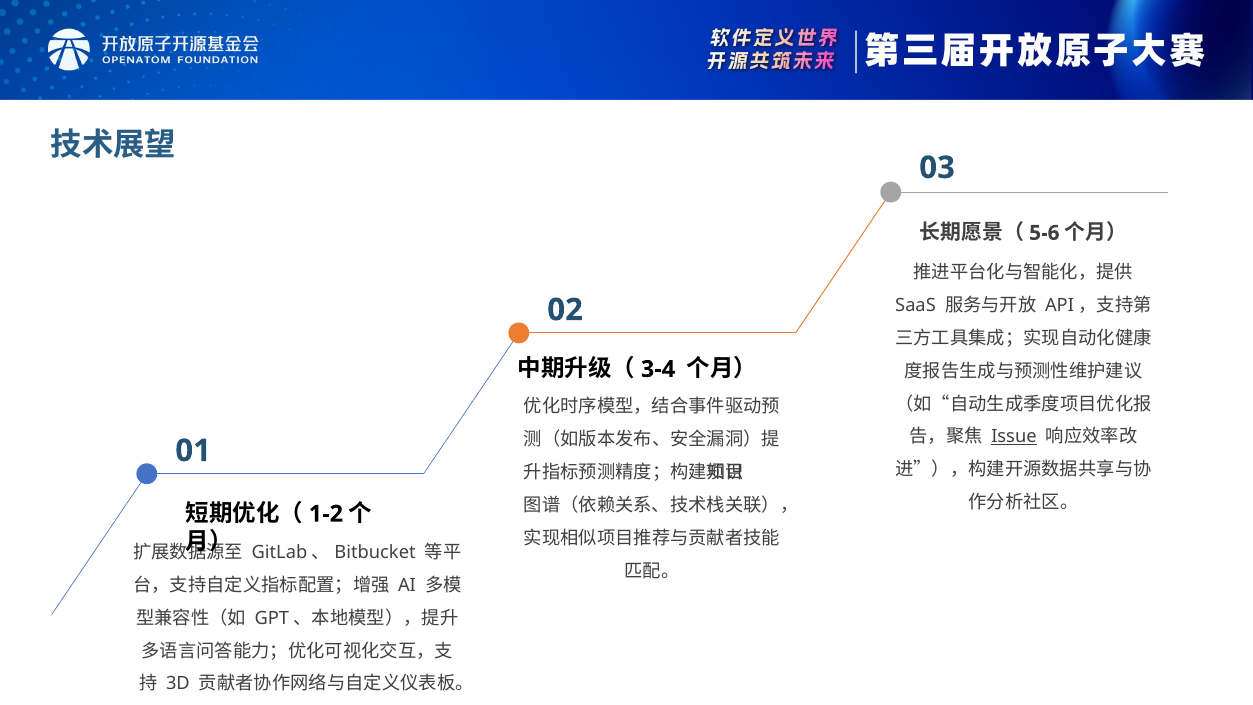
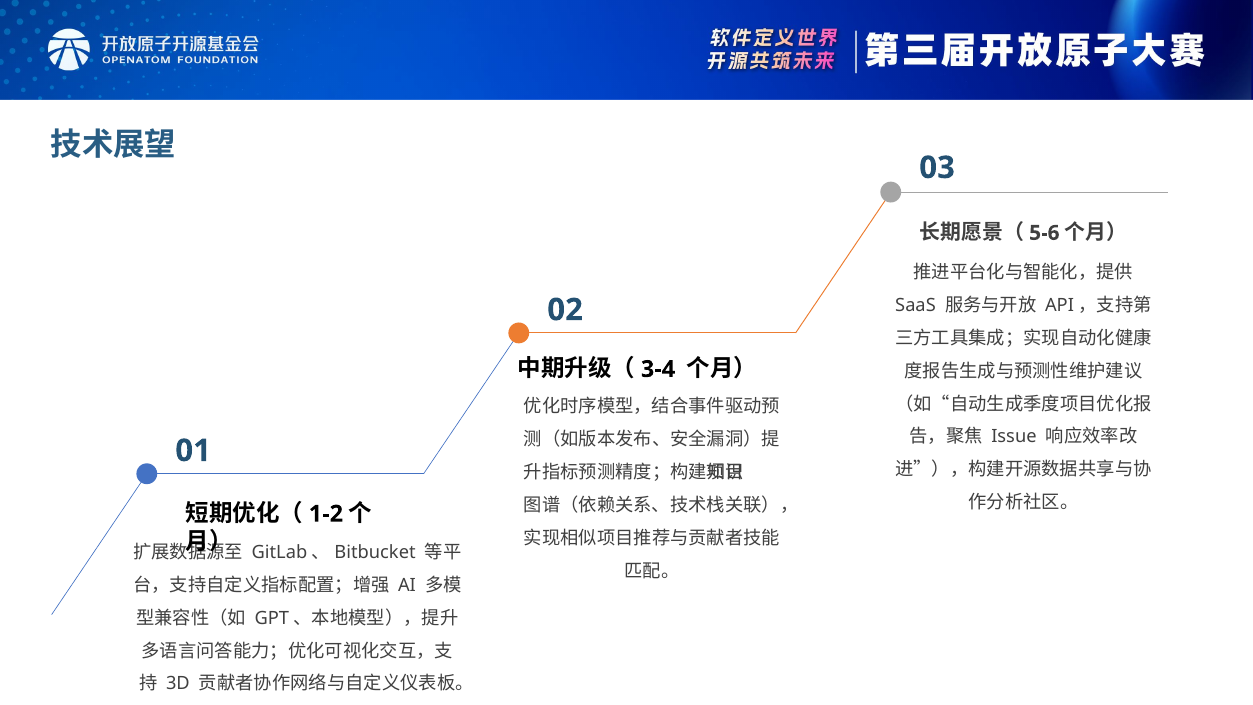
Issue underline: present -> none (1014, 437)
